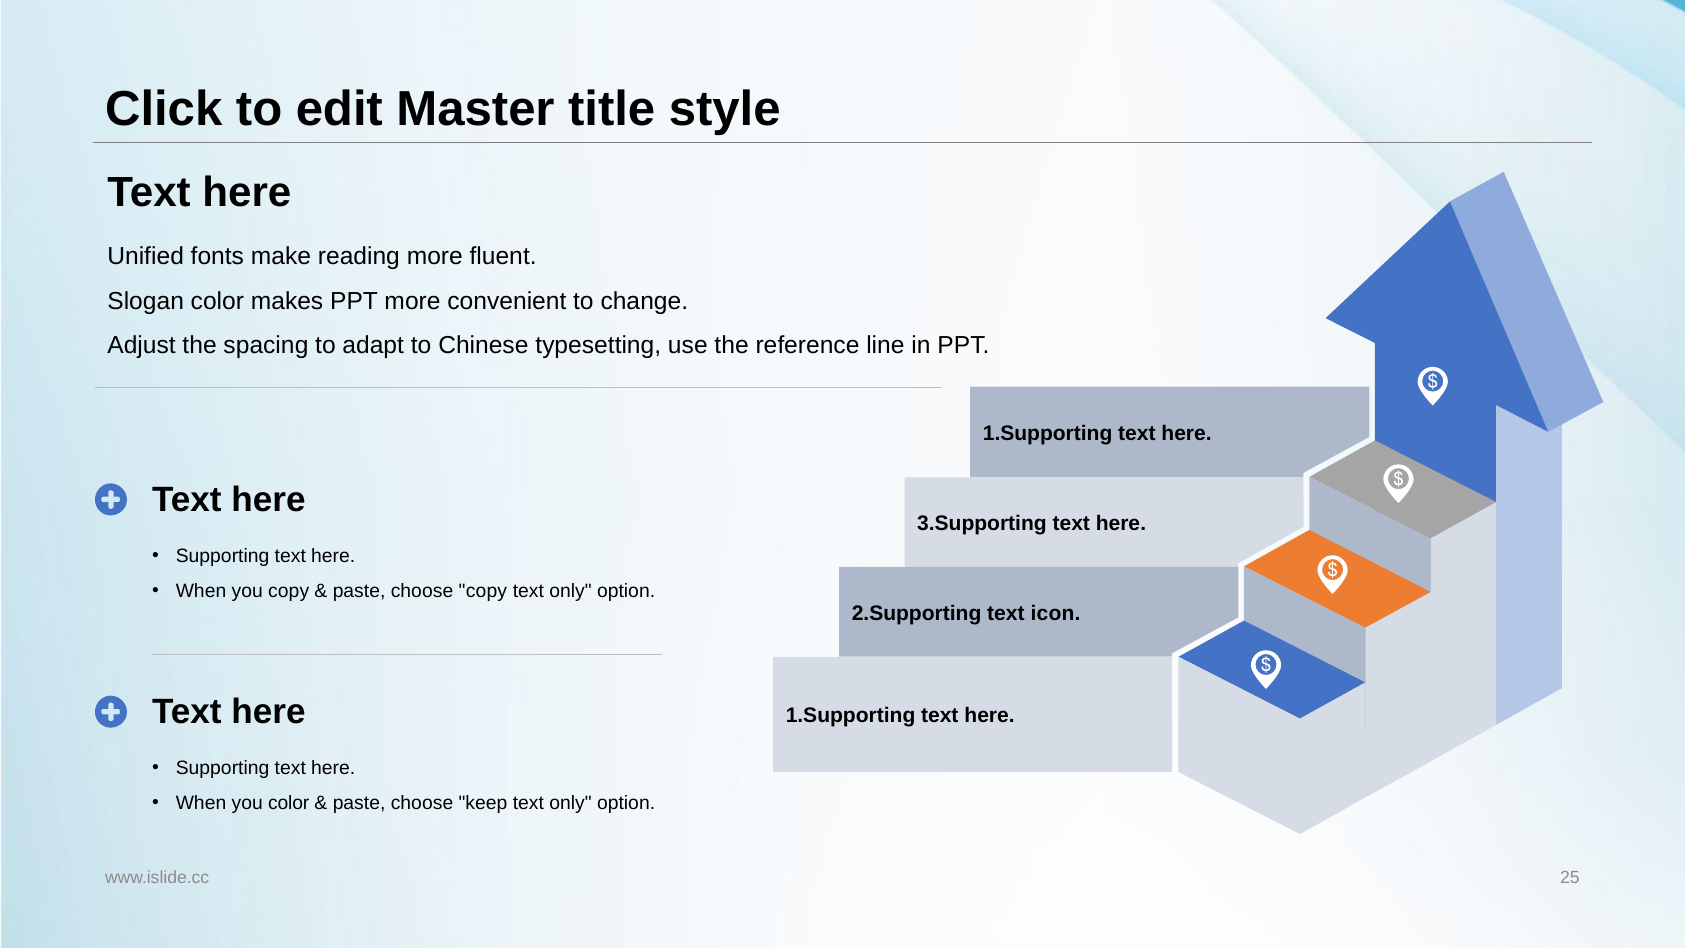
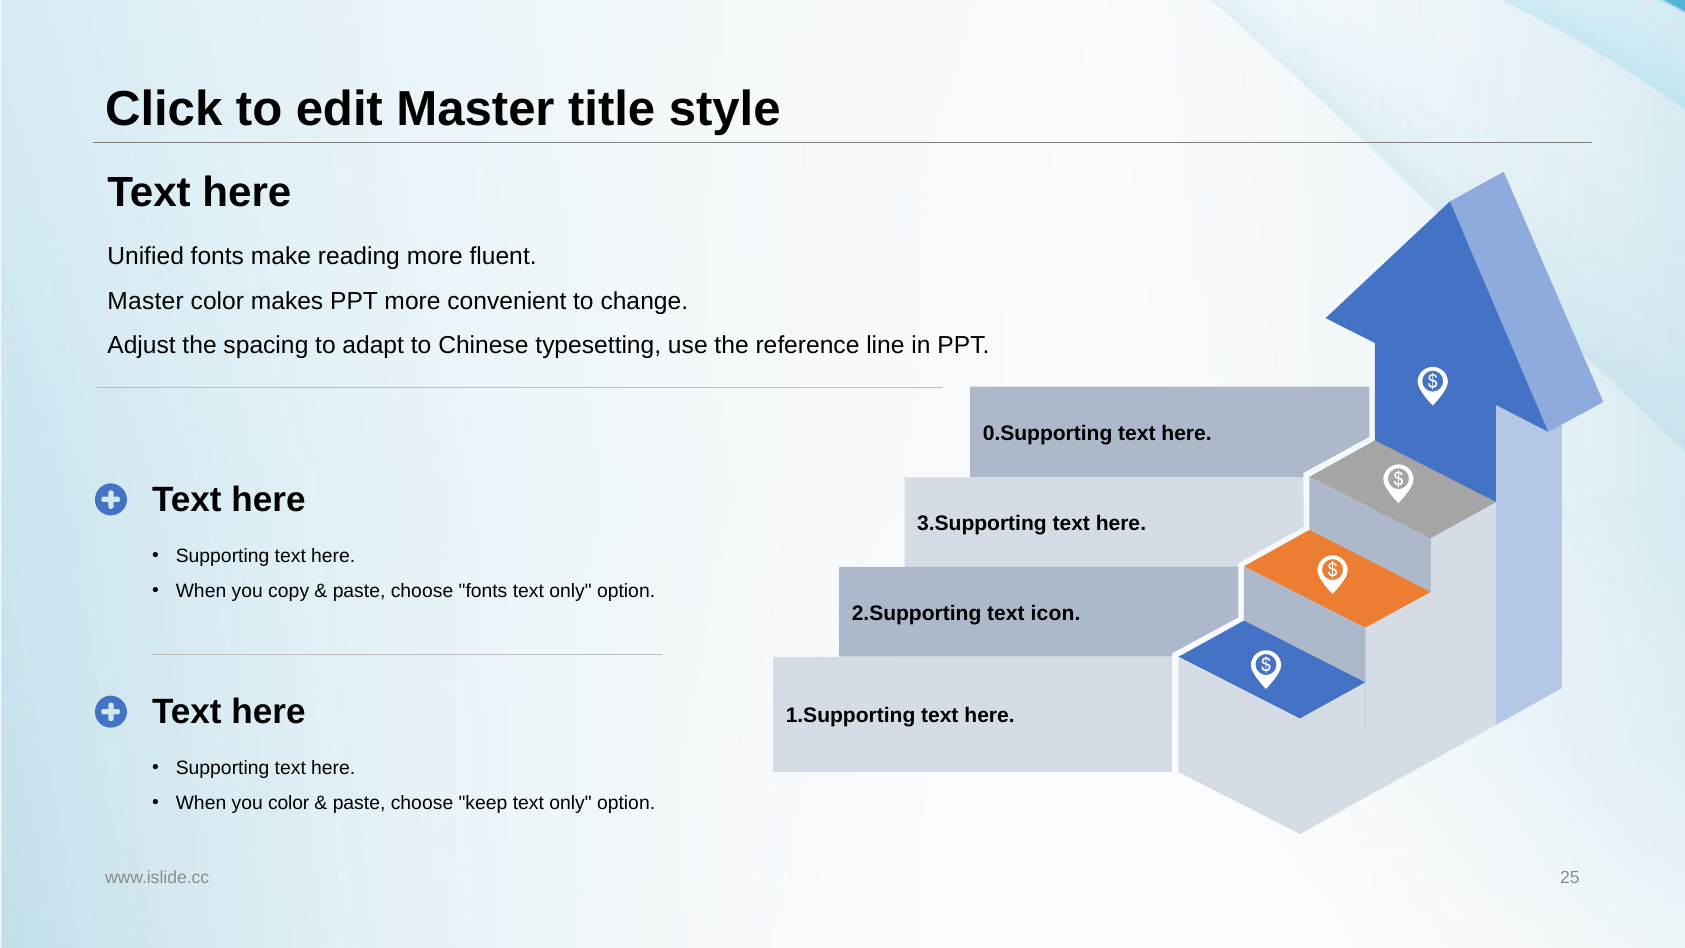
Slogan: Slogan -> Master (146, 301)
1.Supporting: 1.Supporting -> 0.Supporting (1048, 433)
choose copy: copy -> fonts (483, 591)
